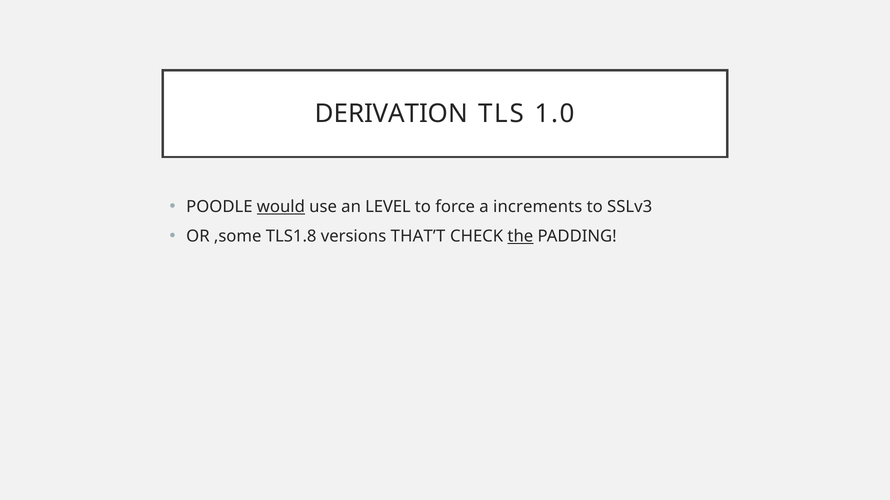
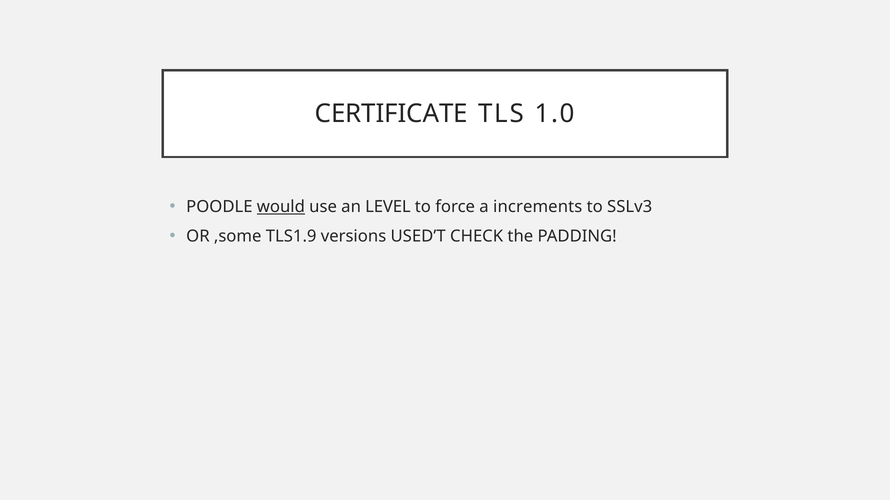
DERIVATION: DERIVATION -> CERTIFICATE (391, 114)
TLS1.8: TLS1.8 -> TLS1.9 (291, 236)
THAT’T: THAT’T -> USED’T (418, 236)
the underline: present -> none (520, 236)
